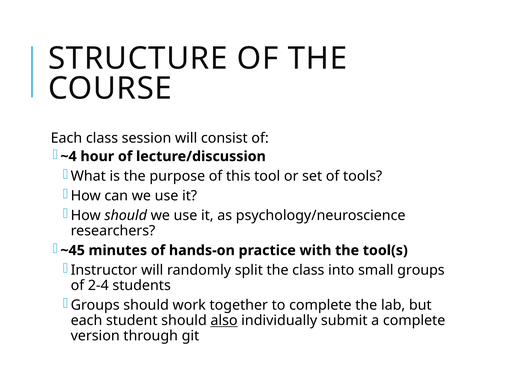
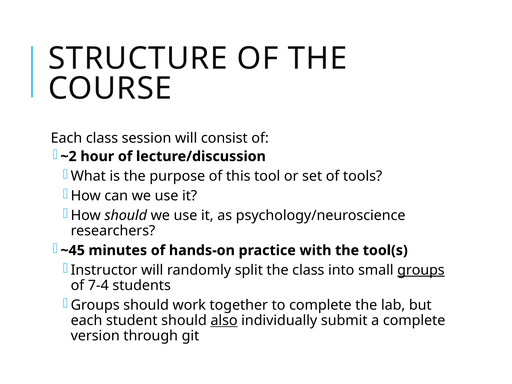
~4: ~4 -> ~2 (69, 156)
groups underline: none -> present (421, 270)
2-4: 2-4 -> 7-4 (98, 285)
